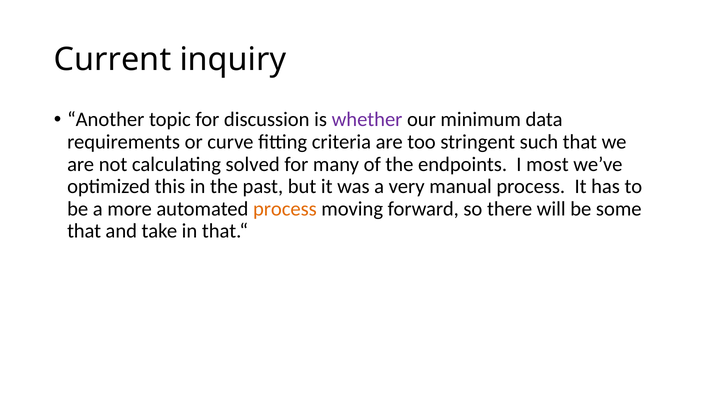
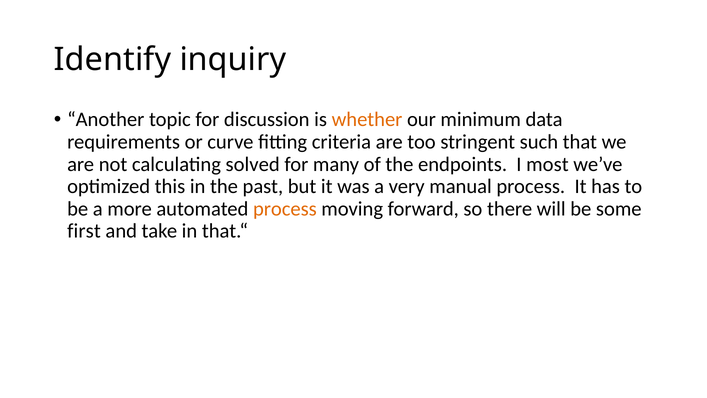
Current: Current -> Identify (113, 59)
whether colour: purple -> orange (367, 120)
that: that -> first (84, 231)
